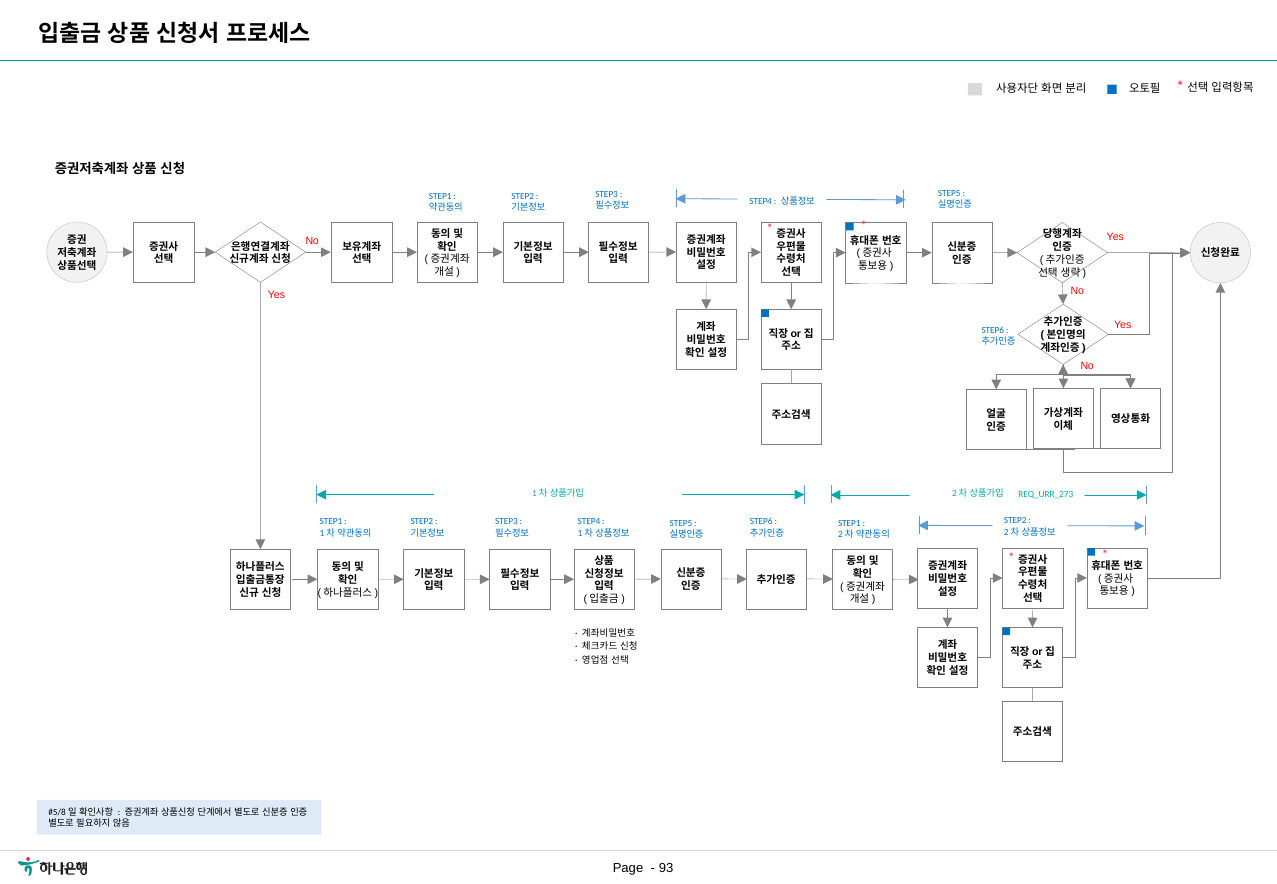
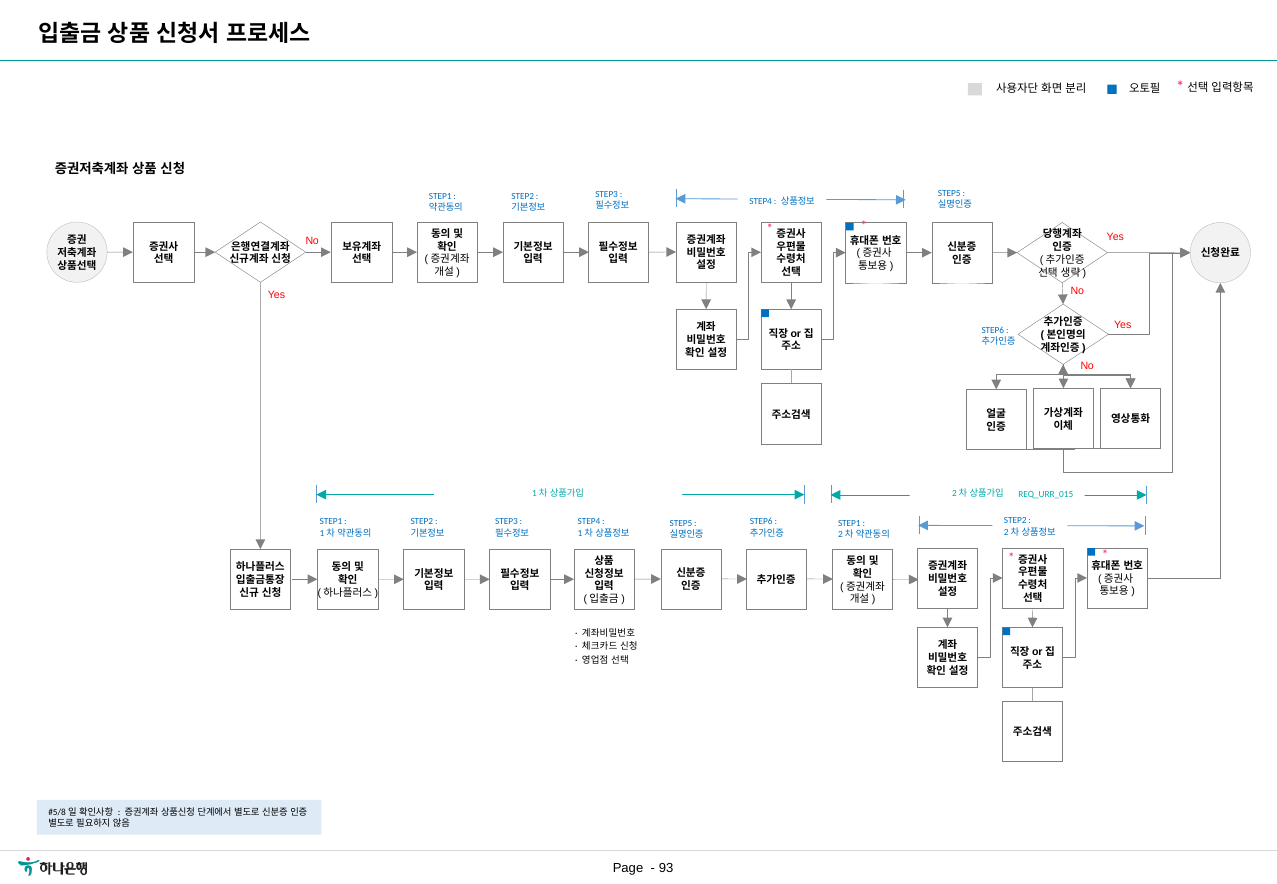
REQ_URR_273: REQ_URR_273 -> REQ_URR_015 (1046, 494)
